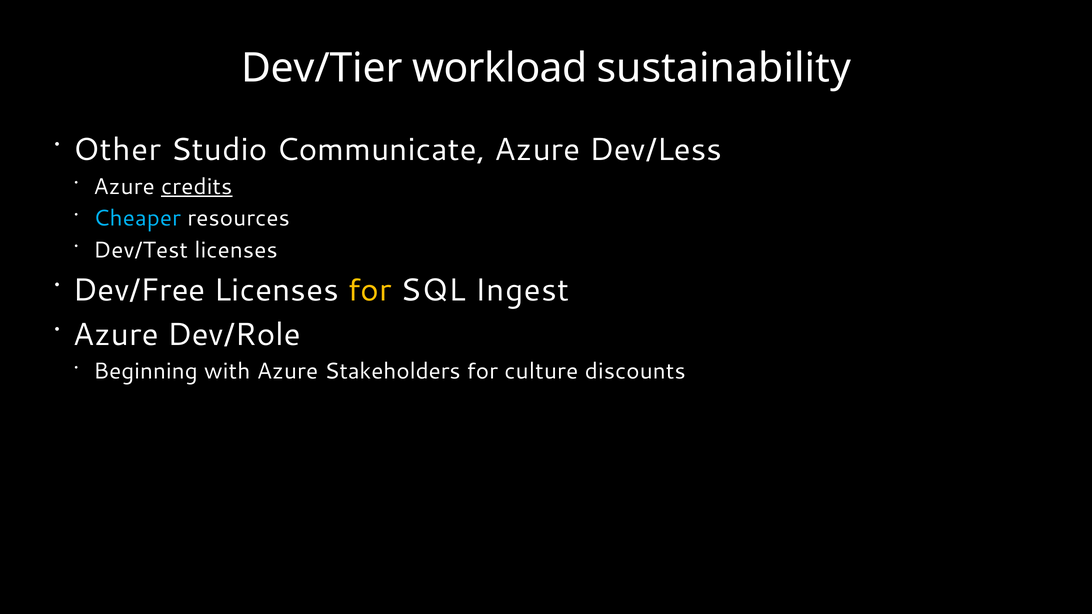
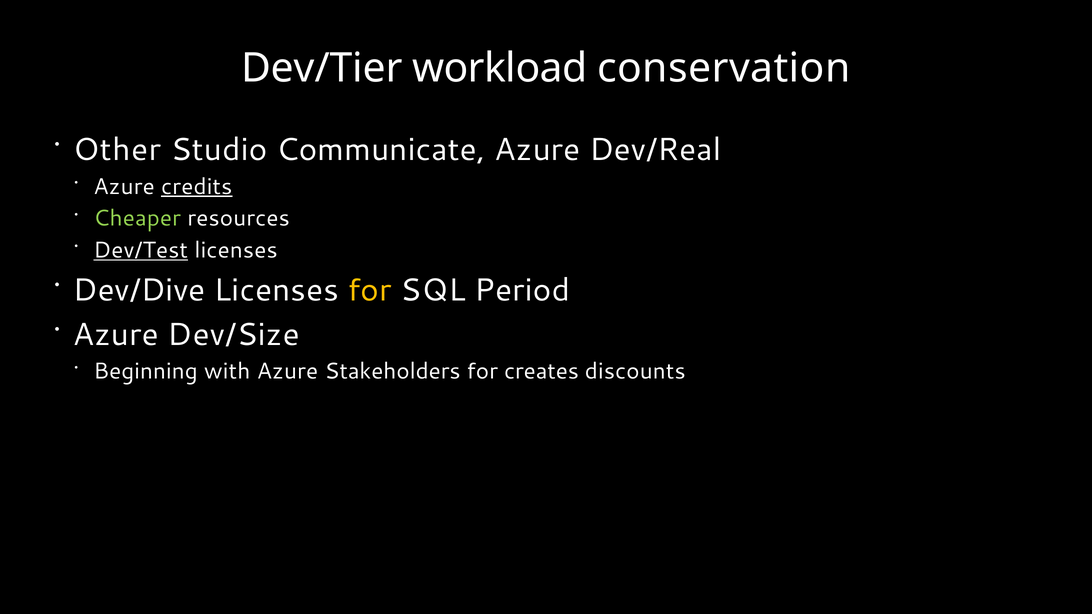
sustainability: sustainability -> conservation (724, 68)
Dev/Less: Dev/Less -> Dev/Real (655, 150)
Cheaper colour: light blue -> light green (137, 218)
Dev/Test underline: none -> present (141, 250)
Dev/Free: Dev/Free -> Dev/Dive (139, 290)
Ingest: Ingest -> Period (522, 290)
Dev/Role: Dev/Role -> Dev/Size (234, 335)
culture: culture -> creates (542, 371)
